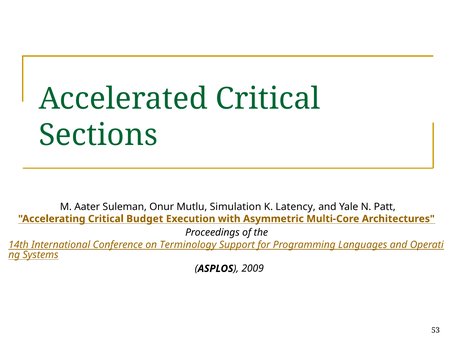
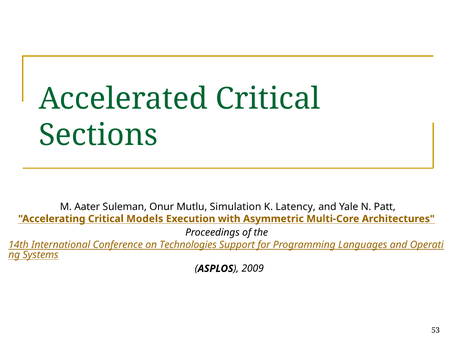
Budget: Budget -> Models (145, 219)
Terminology: Terminology -> Technologies (188, 245)
